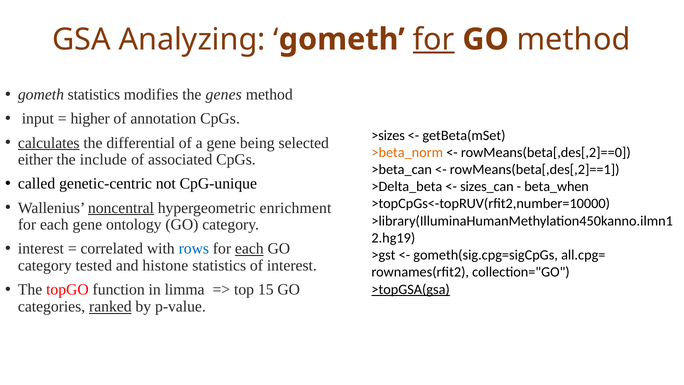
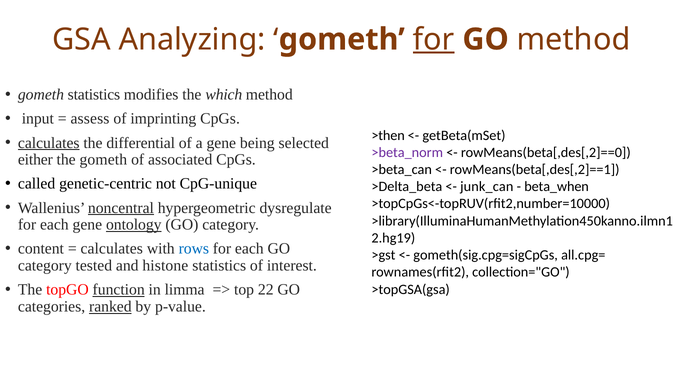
genes: genes -> which (224, 95)
higher: higher -> assess (90, 119)
annotation: annotation -> imprinting (163, 119)
>sizes: >sizes -> >then (388, 135)
>beta_norm colour: orange -> purple (407, 152)
the include: include -> gometh (103, 160)
sizes_can: sizes_can -> junk_can (487, 187)
enrichment: enrichment -> dysregulate (296, 208)
ontology underline: none -> present (134, 225)
interest: interest -> content (41, 249)
correlated: correlated -> calculates (112, 249)
each underline: present -> none (249, 249)
function underline: none -> present (119, 290)
15: 15 -> 22 (266, 290)
>topGSA(gsa underline: present -> none (411, 289)
